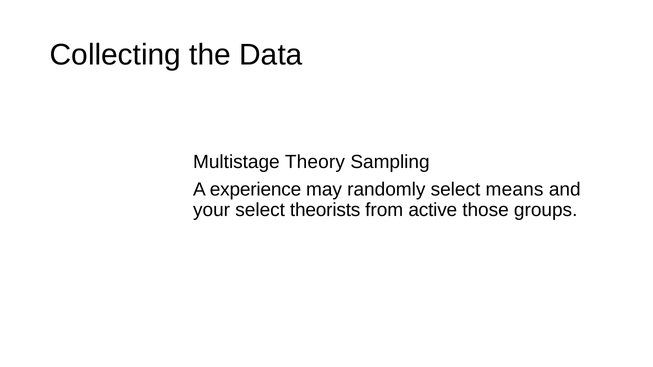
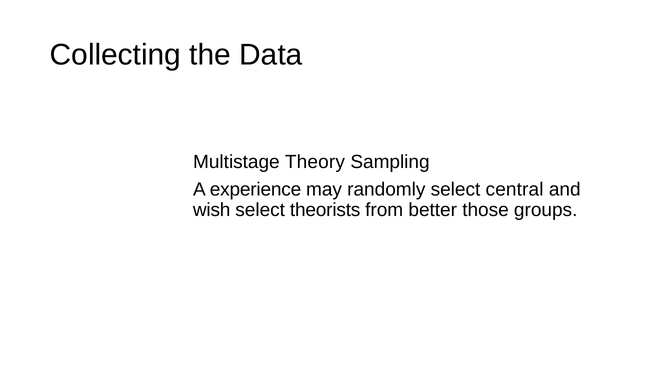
means: means -> central (515, 190)
your: your -> wish (212, 210)
active: active -> better (433, 210)
